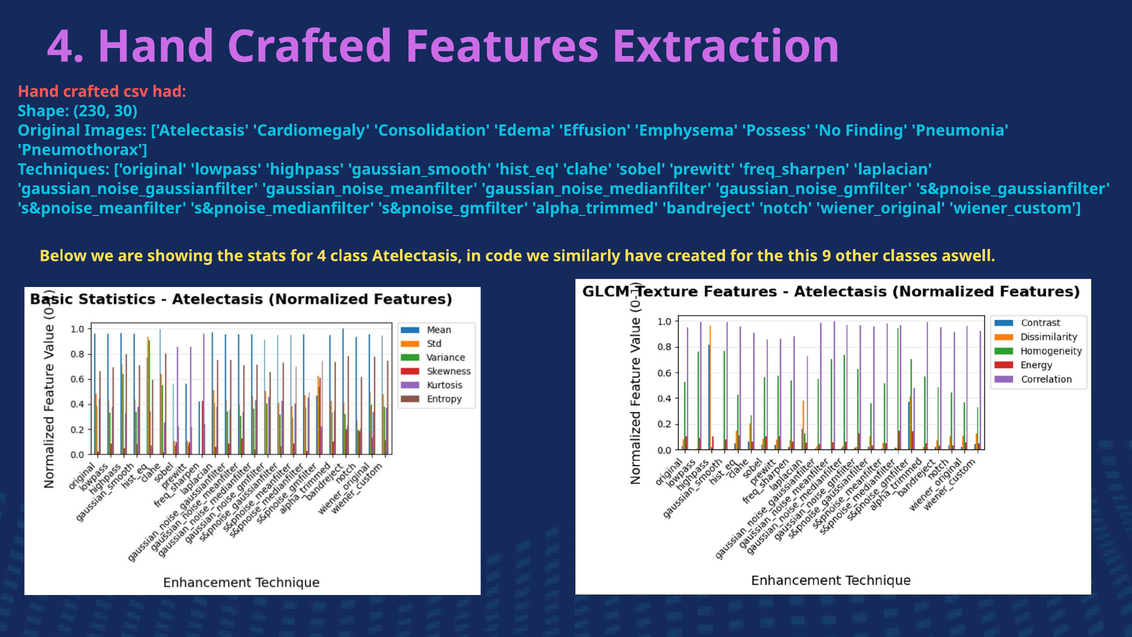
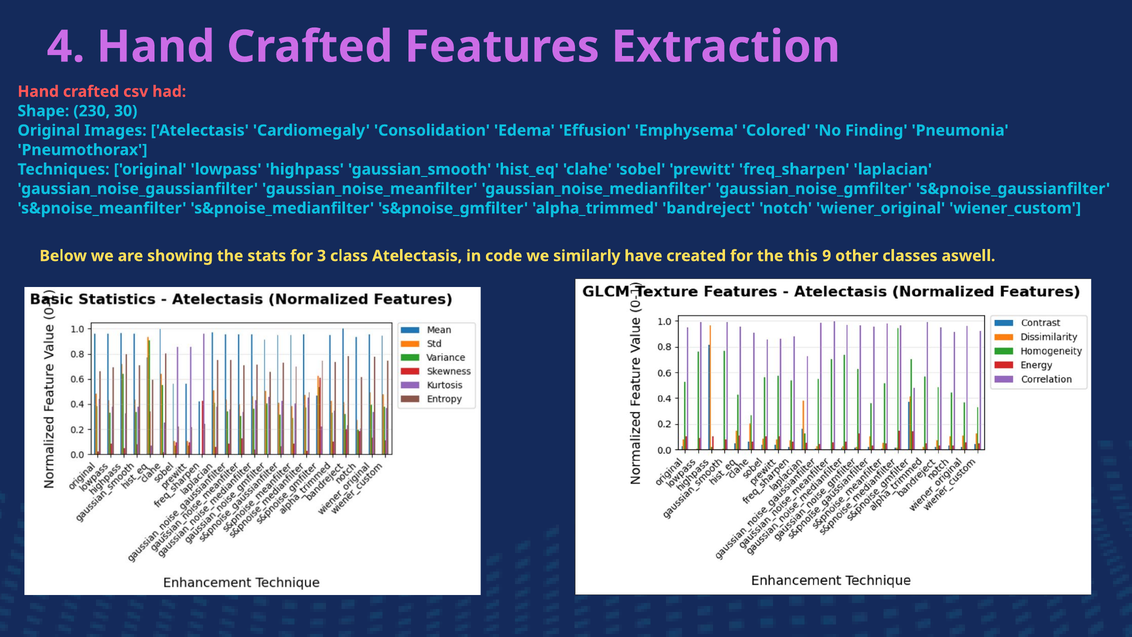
Possess: Possess -> Colored (776, 130)
for 4: 4 -> 3 (322, 256)
